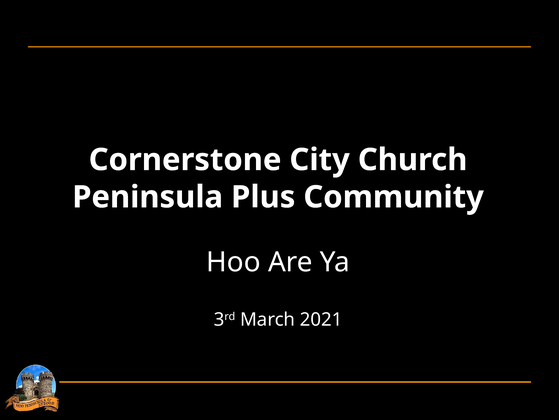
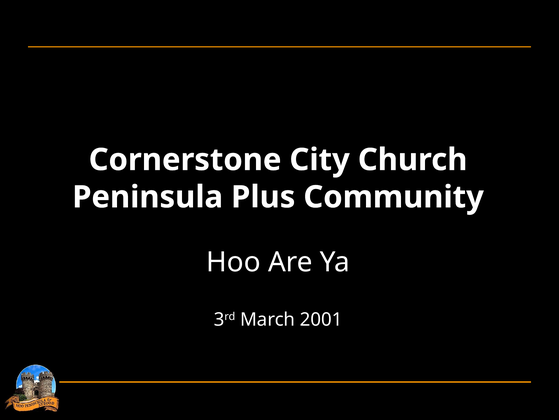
2021: 2021 -> 2001 (321, 319)
